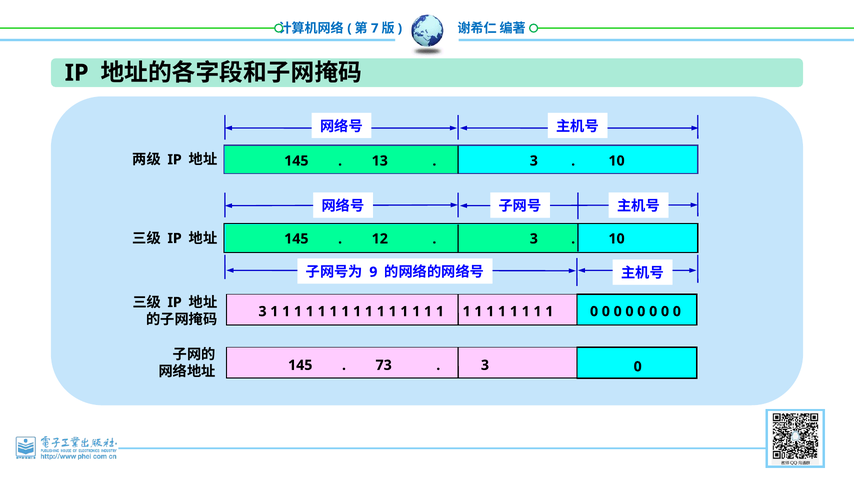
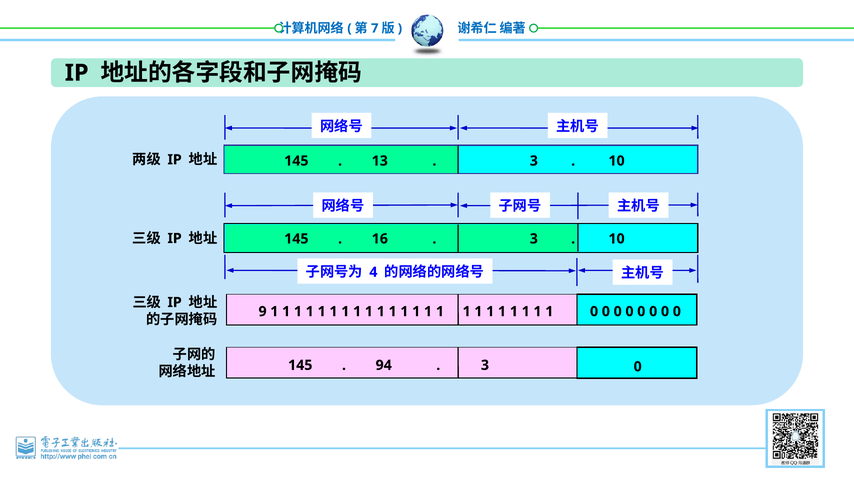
12: 12 -> 16 (380, 239)
9: 9 -> 4 (373, 272)
3: 3 -> 9 (263, 312)
73: 73 -> 94 (384, 365)
